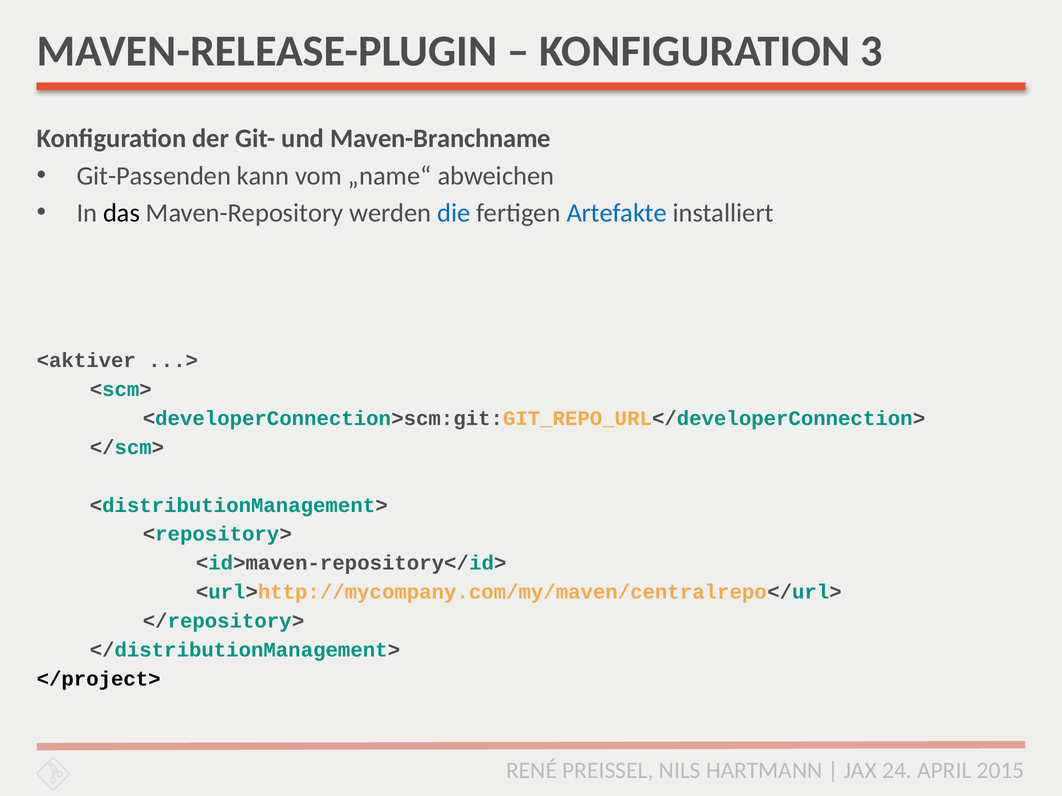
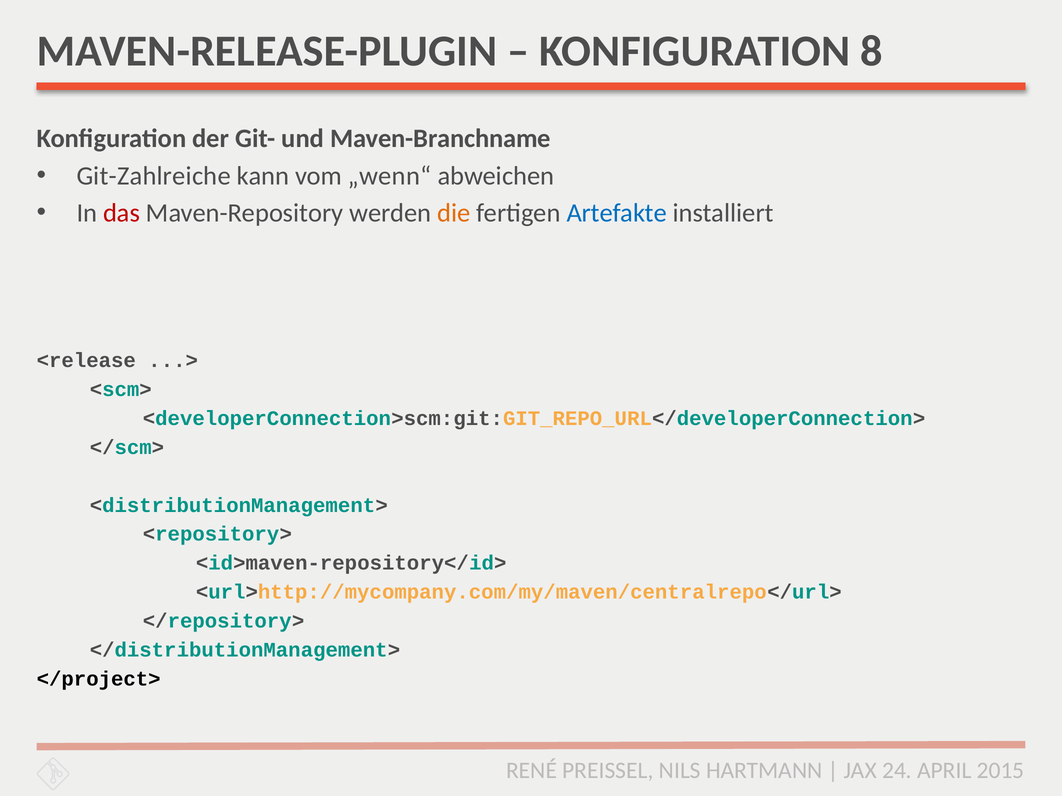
3: 3 -> 8 (872, 51)
Git-Passenden: Git-Passenden -> Git-Zahlreiche (154, 176)
„name“: „name“ -> „wenn“ (390, 176)
das colour: black -> red (122, 213)
die colour: blue -> orange (454, 213)
<aktiver: <aktiver -> <release (86, 361)
